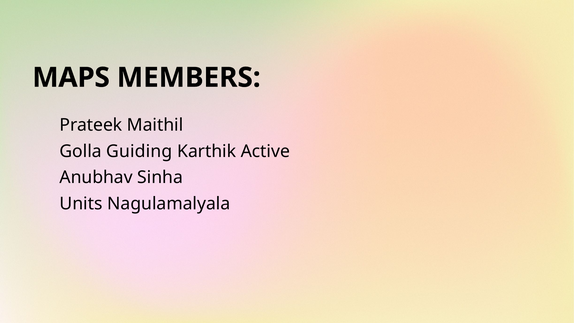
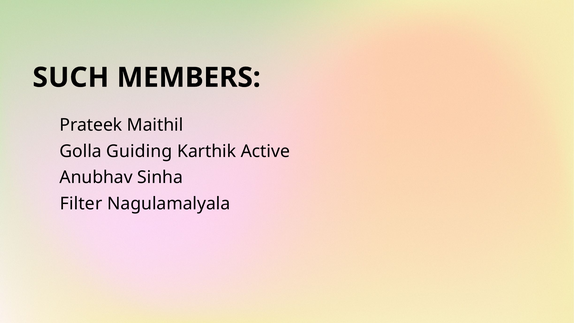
MAPS: MAPS -> SUCH (71, 78)
Units: Units -> Filter (81, 204)
